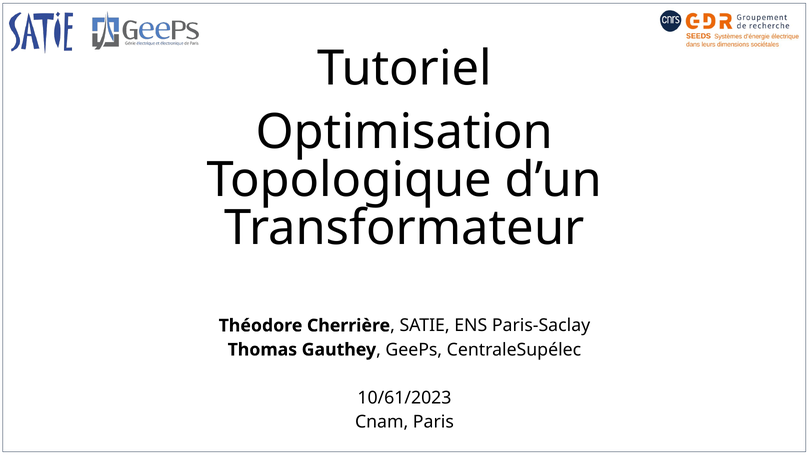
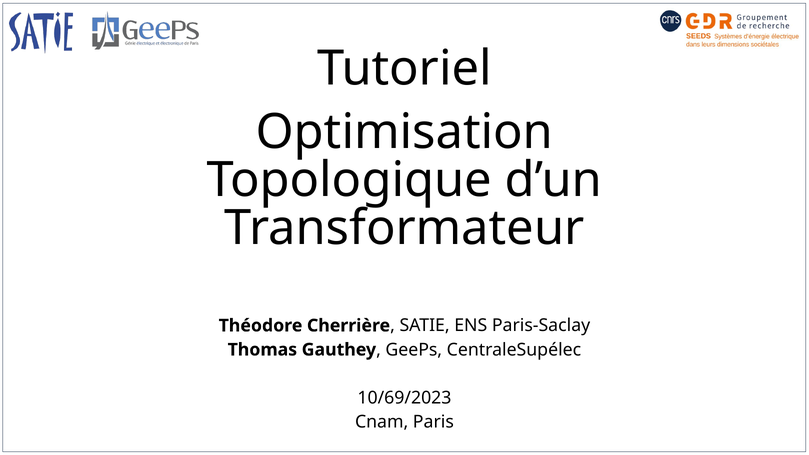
10/61/2023: 10/61/2023 -> 10/69/2023 (404, 398)
